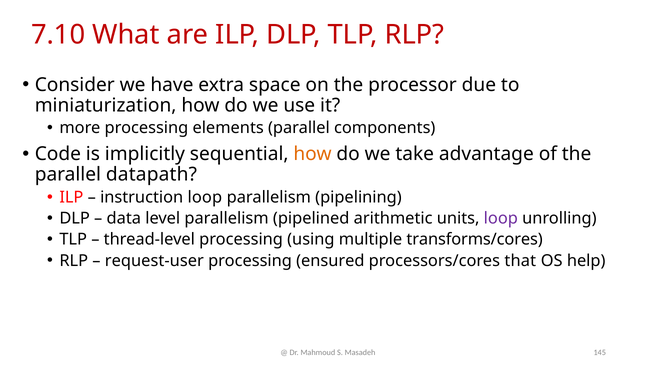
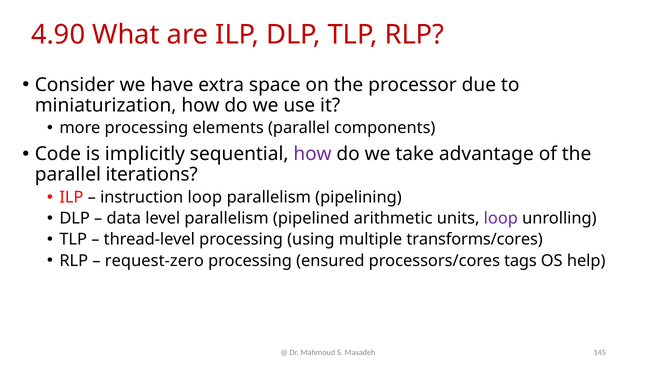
7.10: 7.10 -> 4.90 (58, 35)
how colour: orange -> purple (313, 154)
datapath: datapath -> iterations (152, 175)
request-user: request-user -> request-zero (154, 261)
that: that -> tags (520, 261)
